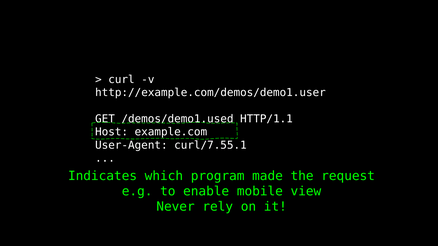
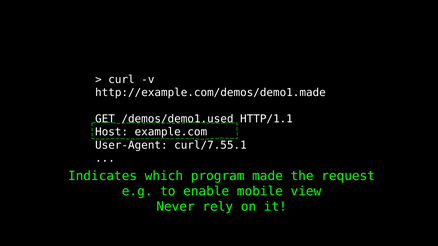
http://example.com/demos/demo1.user: http://example.com/demos/demo1.user -> http://example.com/demos/demo1.made (210, 93)
